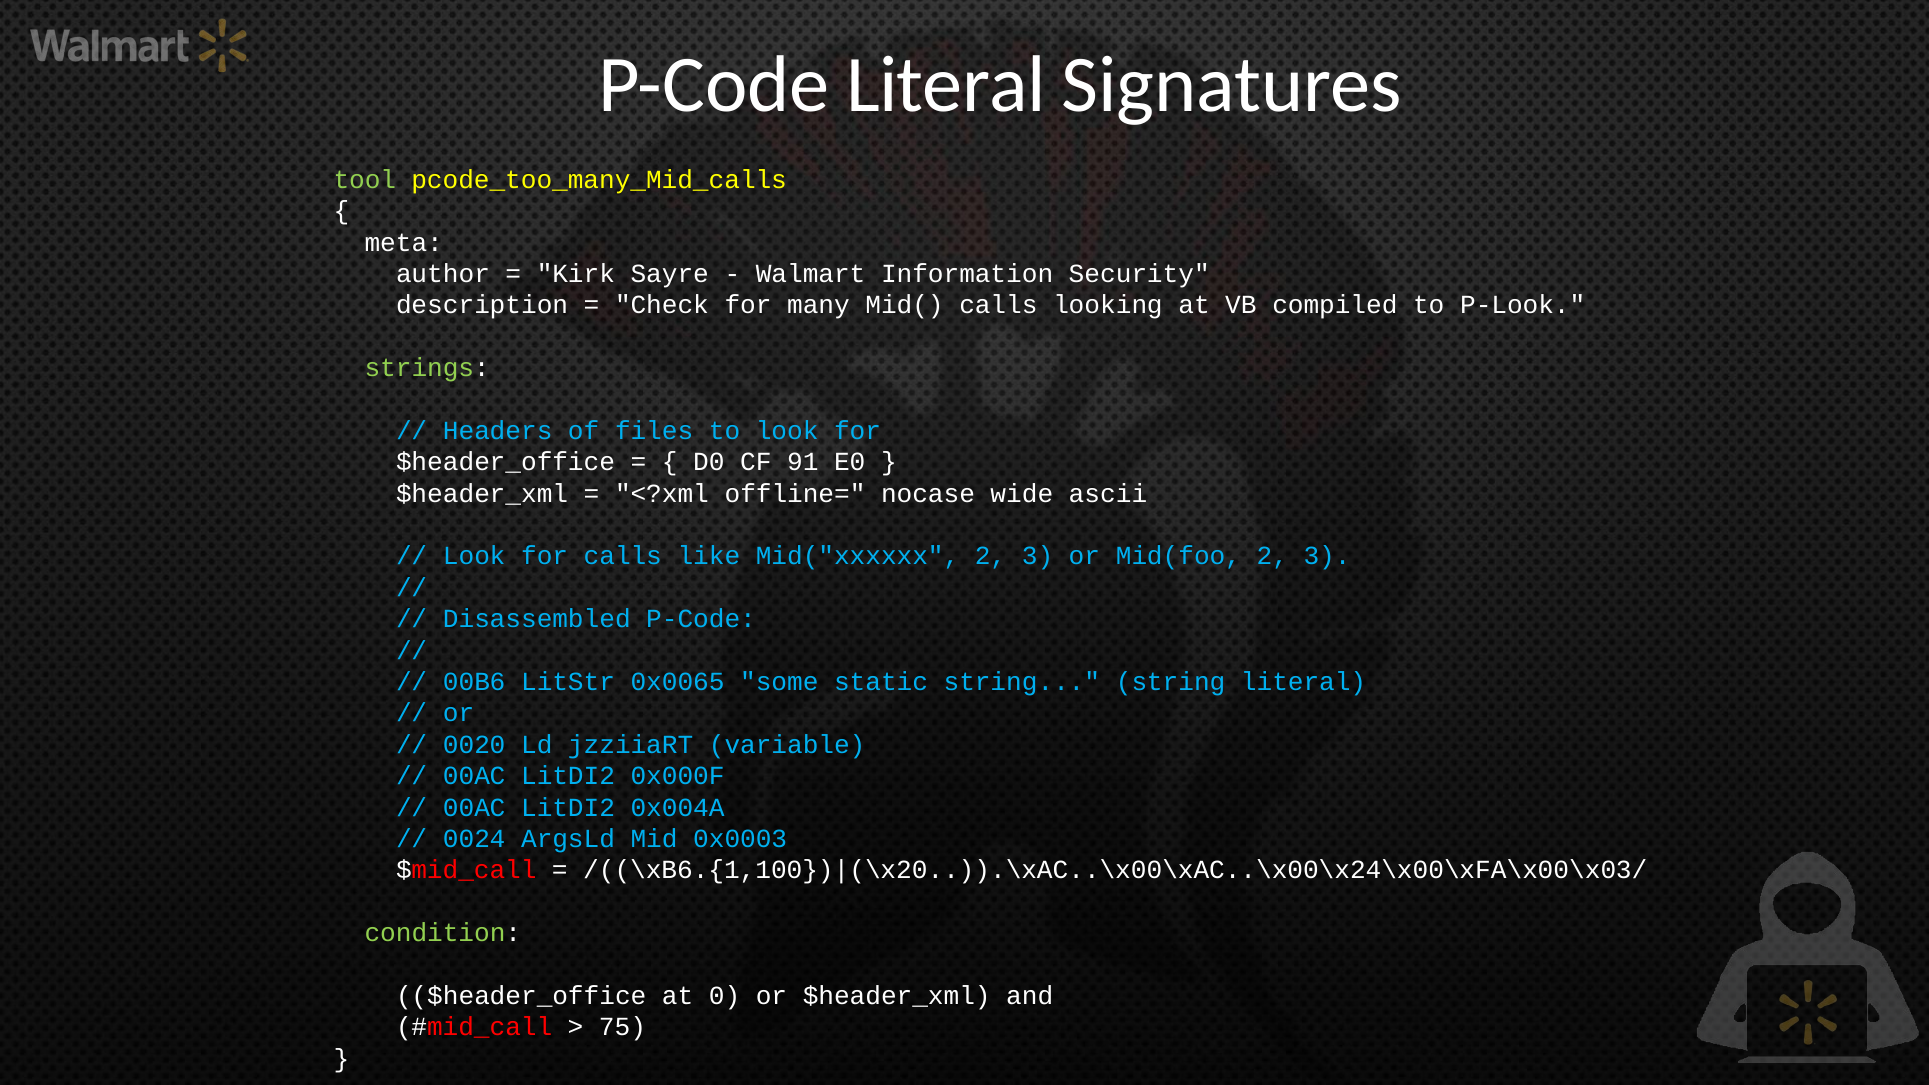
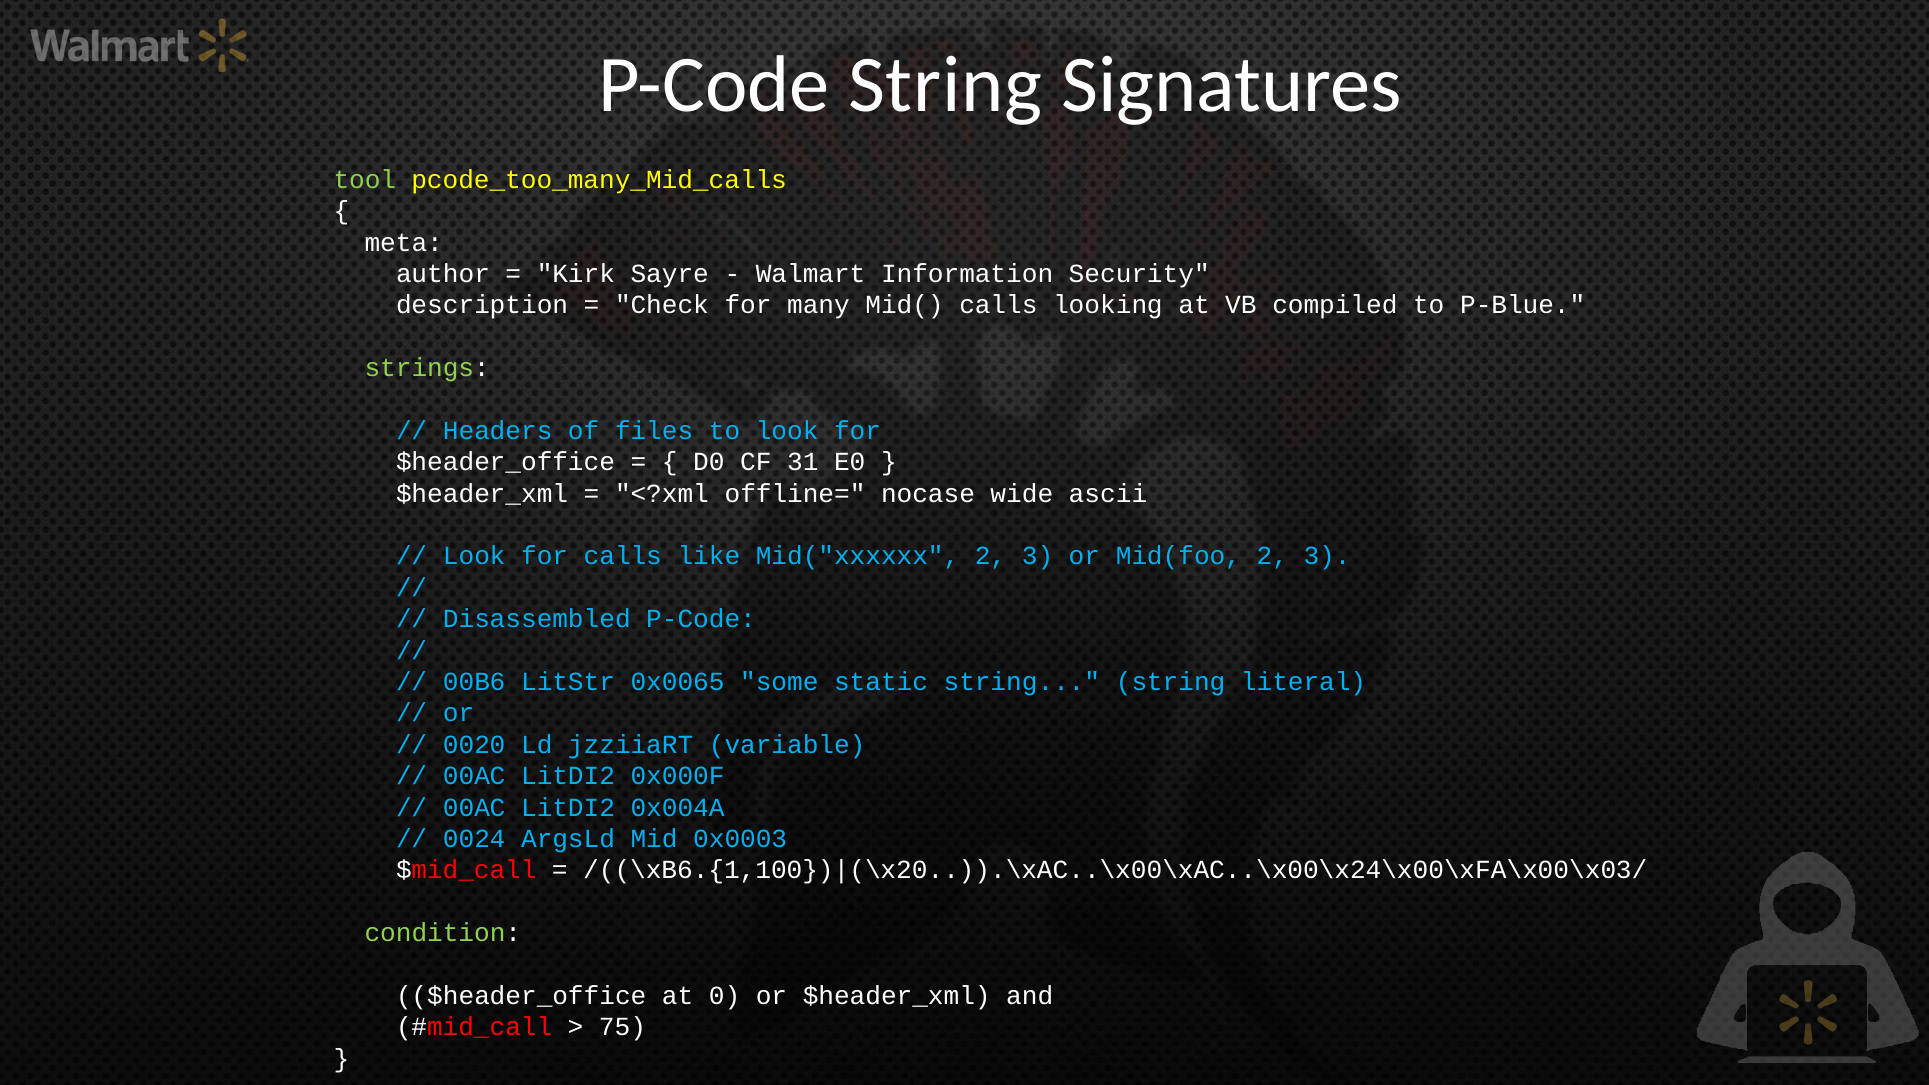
P-Code Literal: Literal -> String (945, 85)
P-Look: P-Look -> P-Blue (1523, 305)
91: 91 -> 31 (803, 462)
